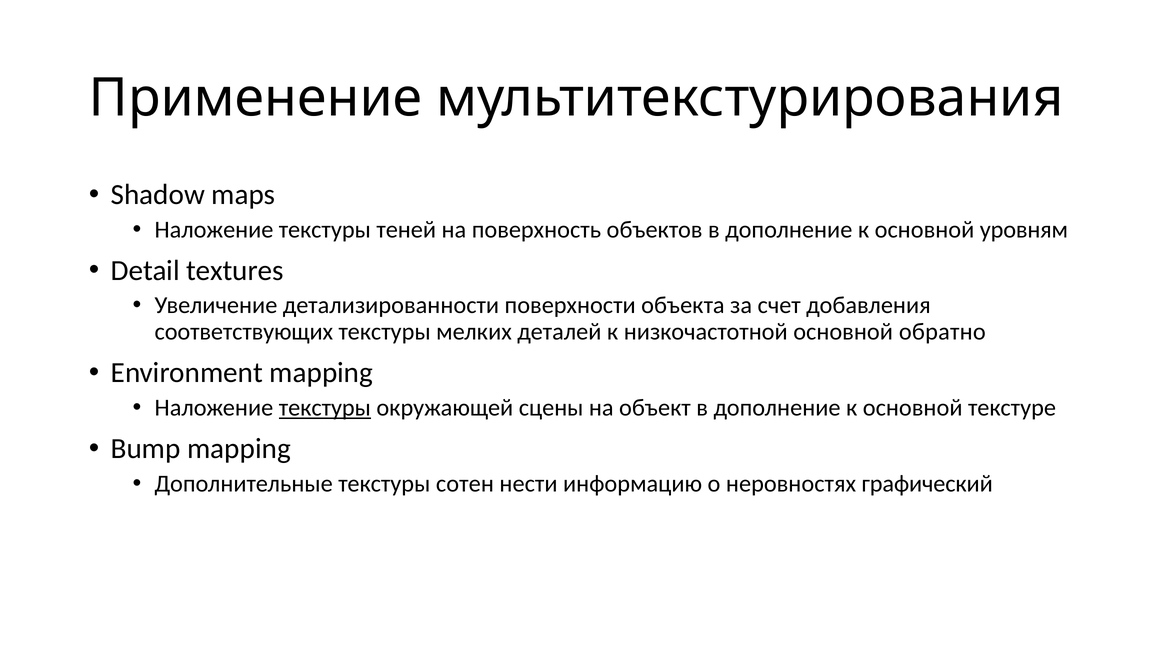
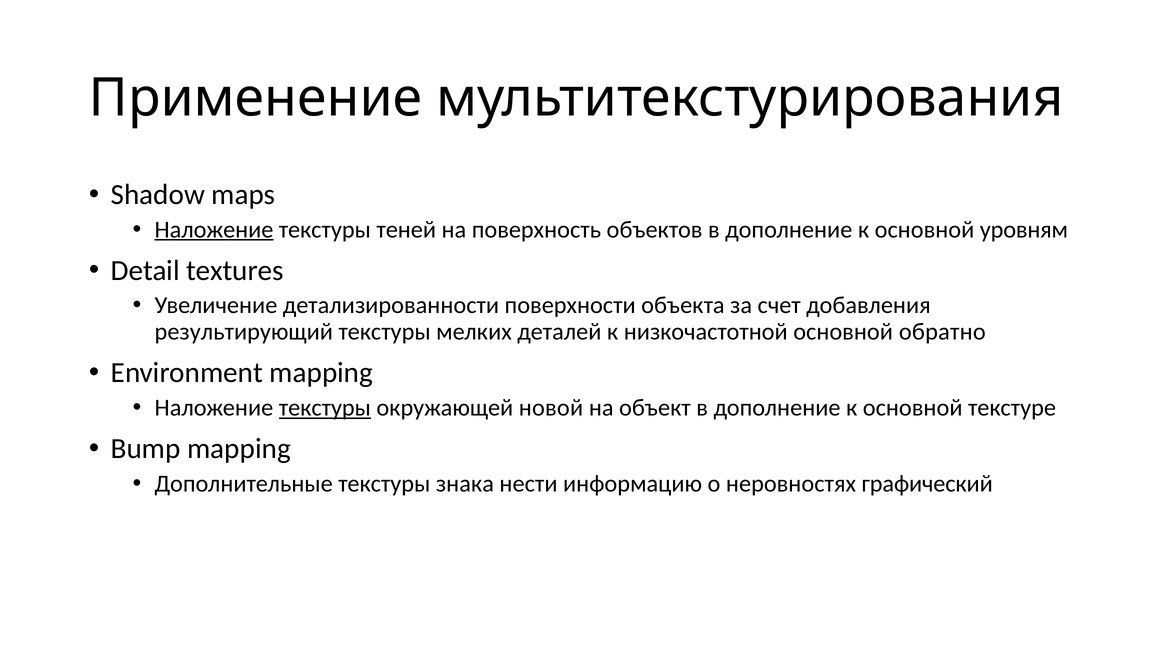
Наложение underline: none -> present (214, 230)
соответствующих: соответствующих -> результирующий (244, 332)
сцены: сцены -> новой (551, 408)
сотен: сотен -> знака (465, 484)
